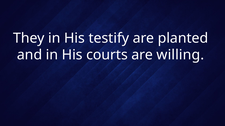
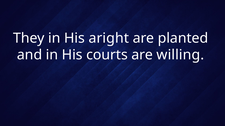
testify: testify -> aright (109, 38)
